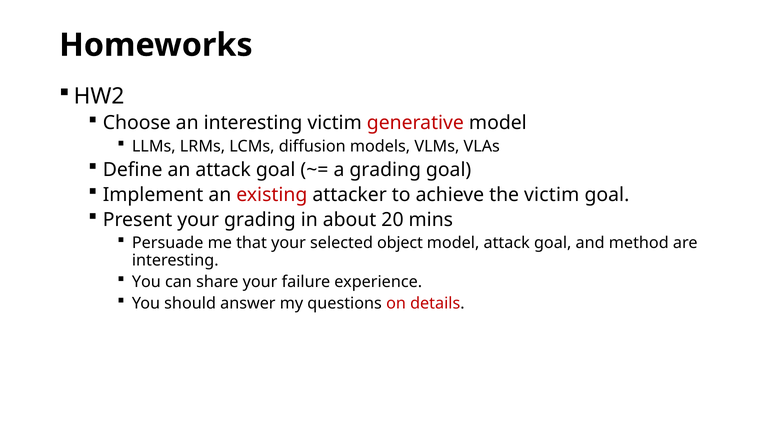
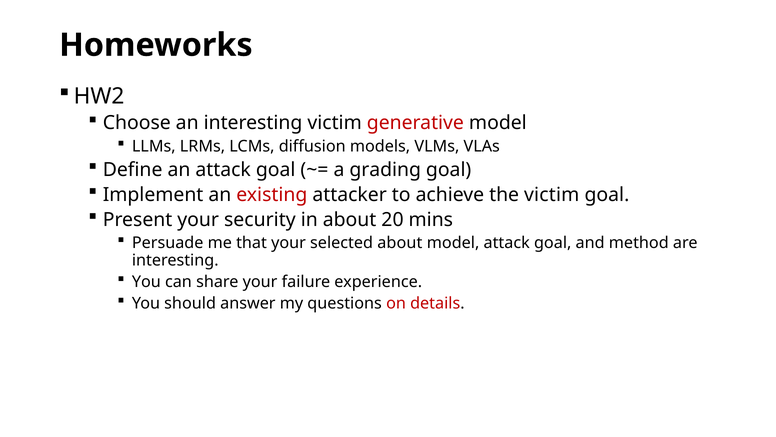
your grading: grading -> security (260, 219)
selected object: object -> about (400, 243)
